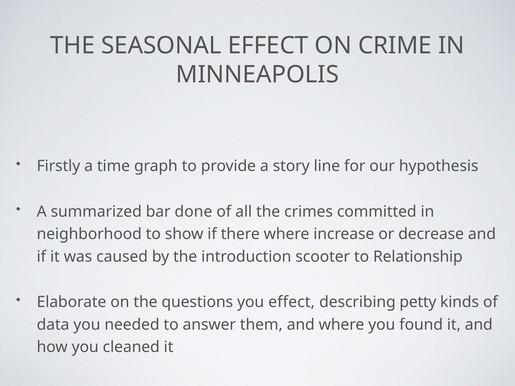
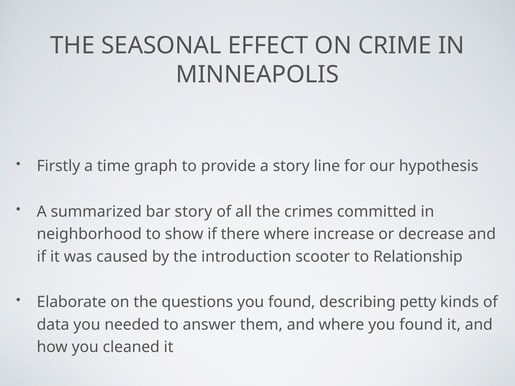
bar done: done -> story (193, 212)
questions you effect: effect -> found (292, 302)
